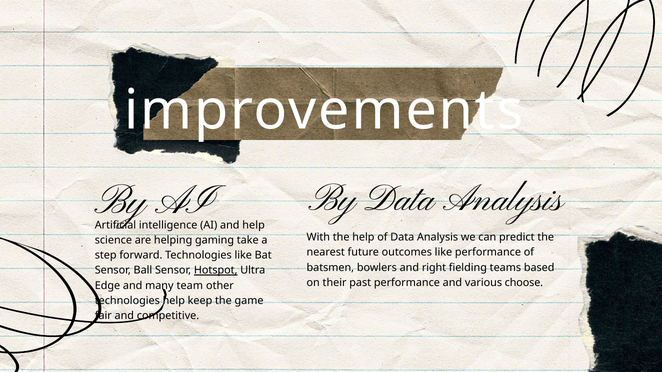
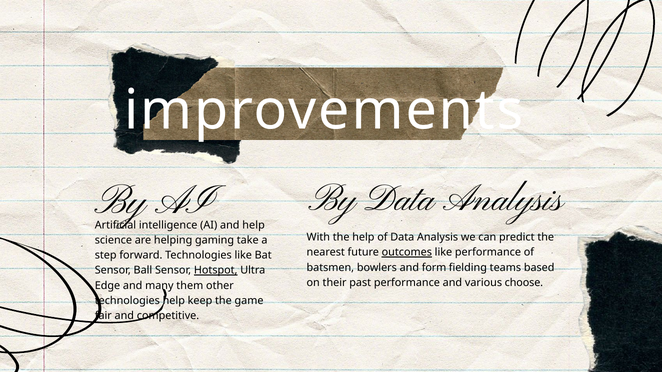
outcomes underline: none -> present (407, 253)
right: right -> form (434, 268)
team: team -> them (190, 286)
